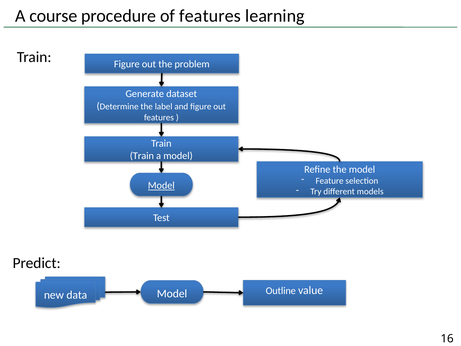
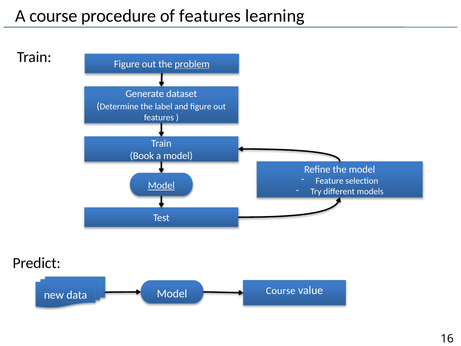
problem underline: none -> present (192, 64)
Train: Train -> Book (142, 156)
Outline: Outline -> Course (281, 291)
